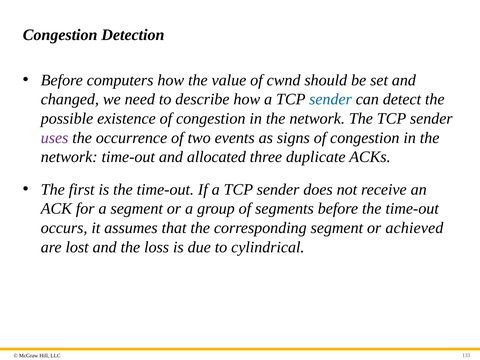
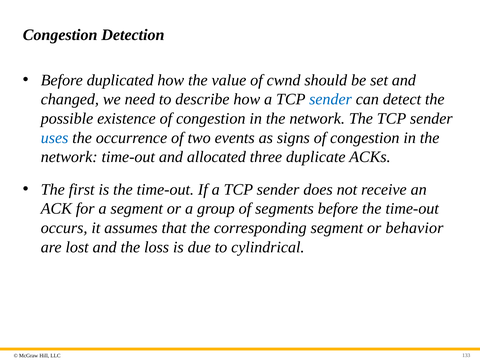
computers: computers -> duplicated (120, 80)
uses colour: purple -> blue (55, 138)
achieved: achieved -> behavior (414, 228)
